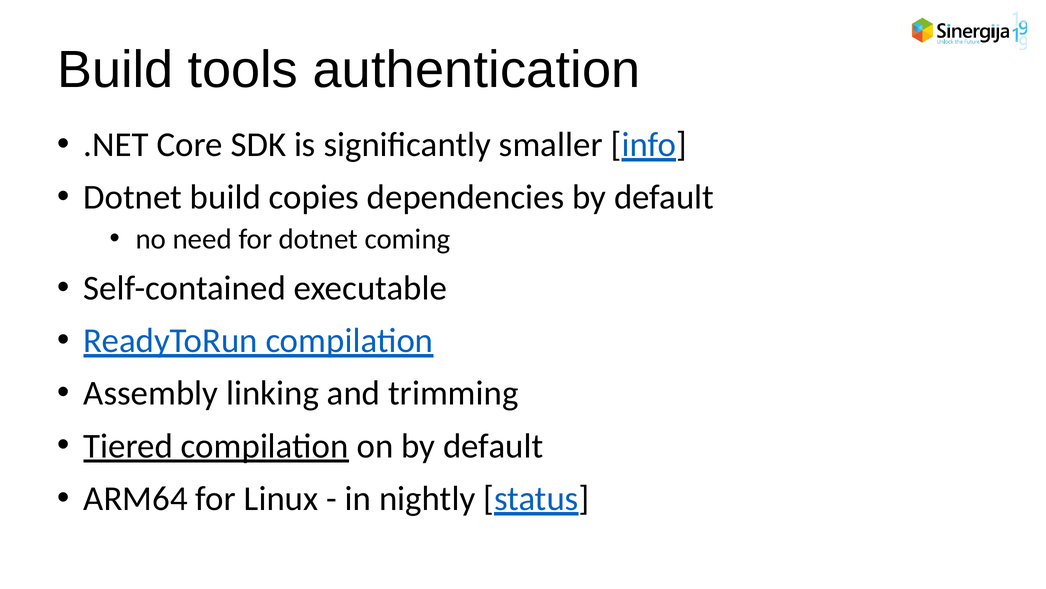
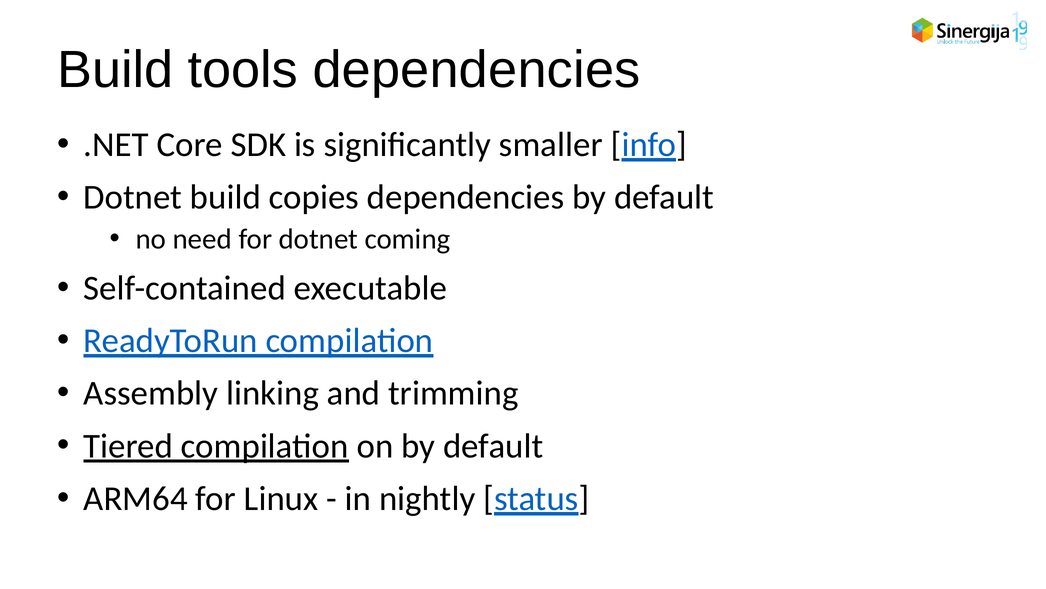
tools authentication: authentication -> dependencies (477, 70)
